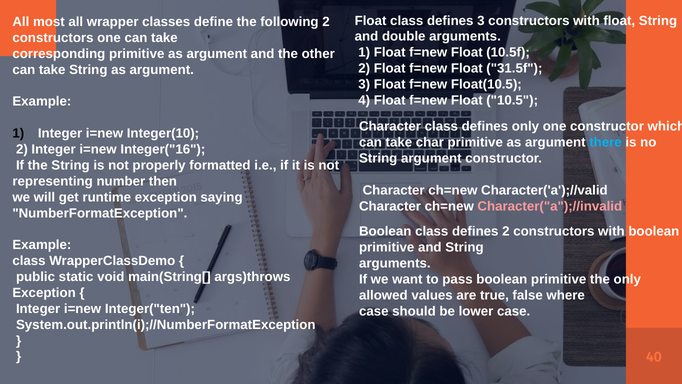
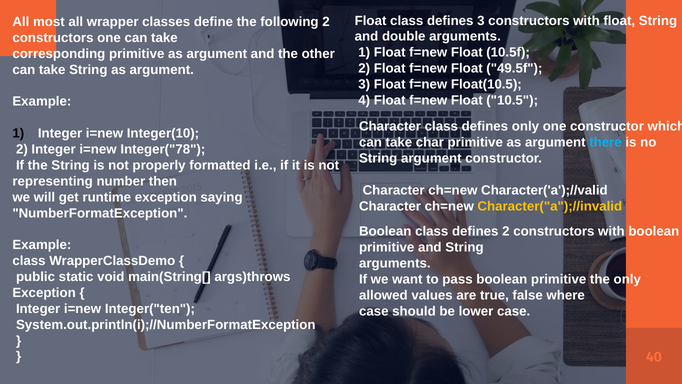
31.5f: 31.5f -> 49.5f (514, 68)
Integer("16: Integer("16 -> Integer("78 (163, 149)
Character("a");//invalid colour: pink -> yellow (550, 206)
